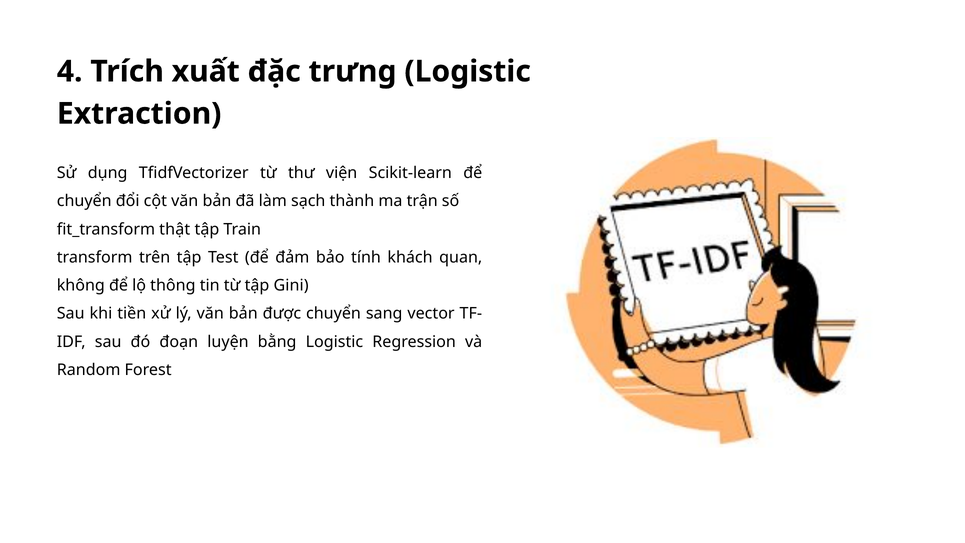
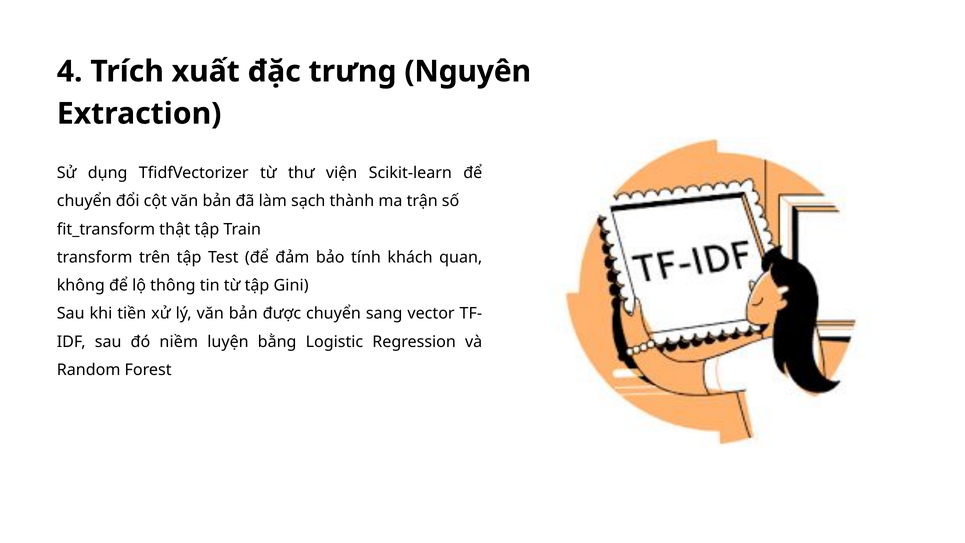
trưng Logistic: Logistic -> Nguyên (468, 71)
đoạn: đoạn -> niềm (179, 342)
